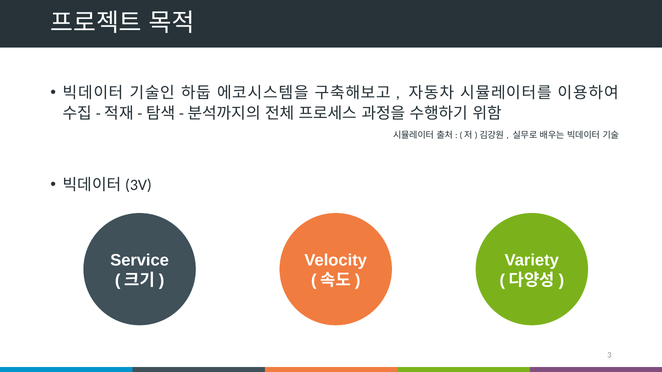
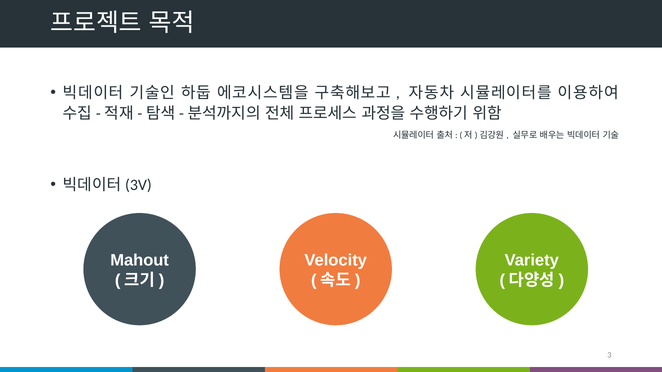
Service: Service -> Mahout (140, 261)
